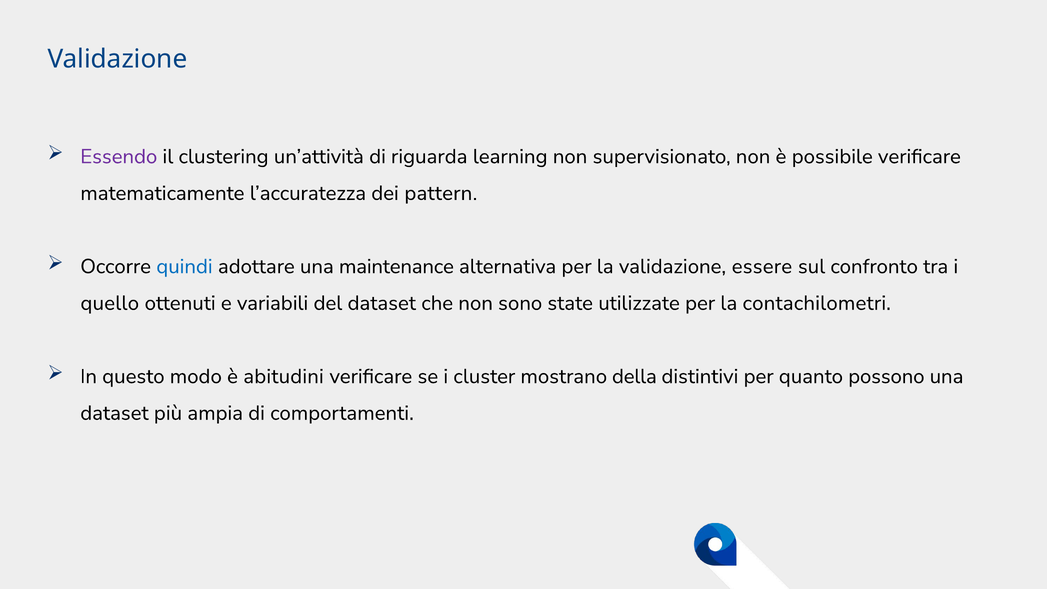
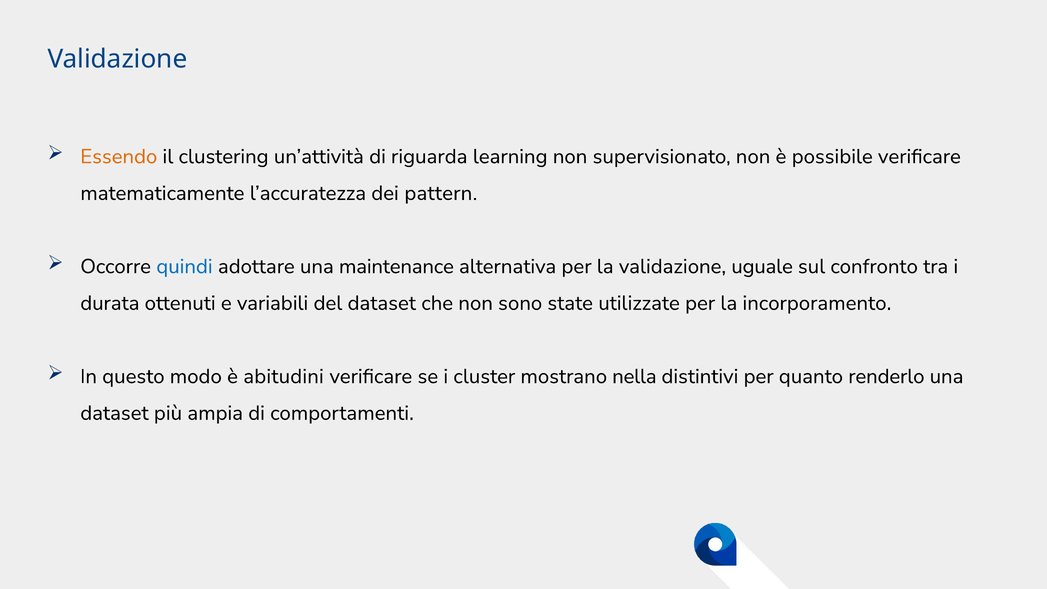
Essendo colour: purple -> orange (119, 157)
essere: essere -> uguale (762, 266)
quello: quello -> durata (110, 303)
contachilometri: contachilometri -> incorporamento (817, 303)
della: della -> nella (634, 376)
possono: possono -> renderlo (886, 376)
